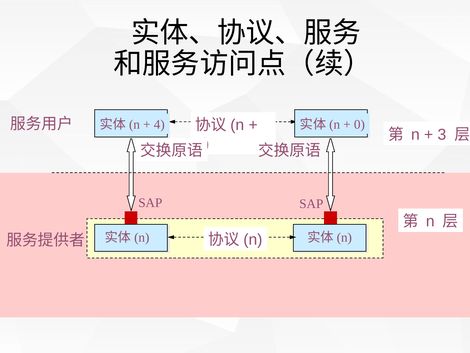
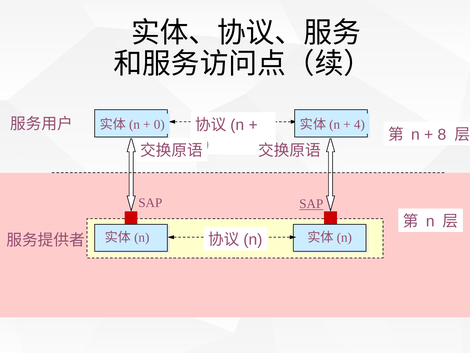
0: 0 -> 4 (359, 124)
4: 4 -> 0 (159, 124)
3: 3 -> 8 (442, 134)
SAP underline: none -> present (311, 204)
